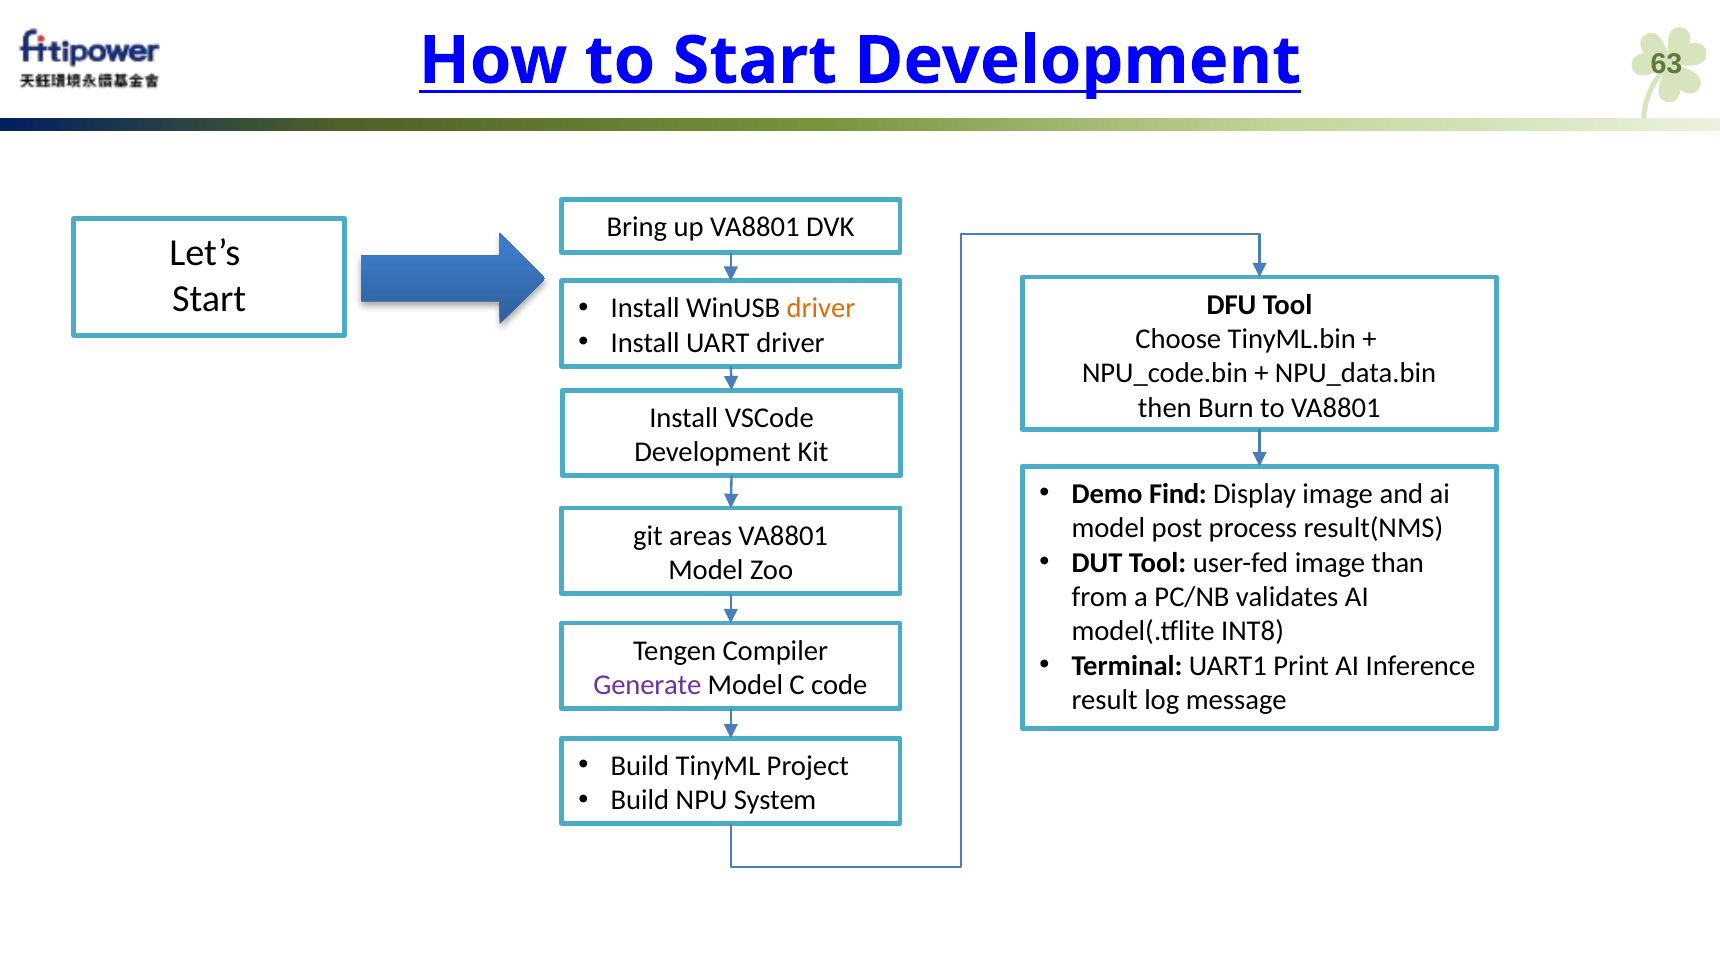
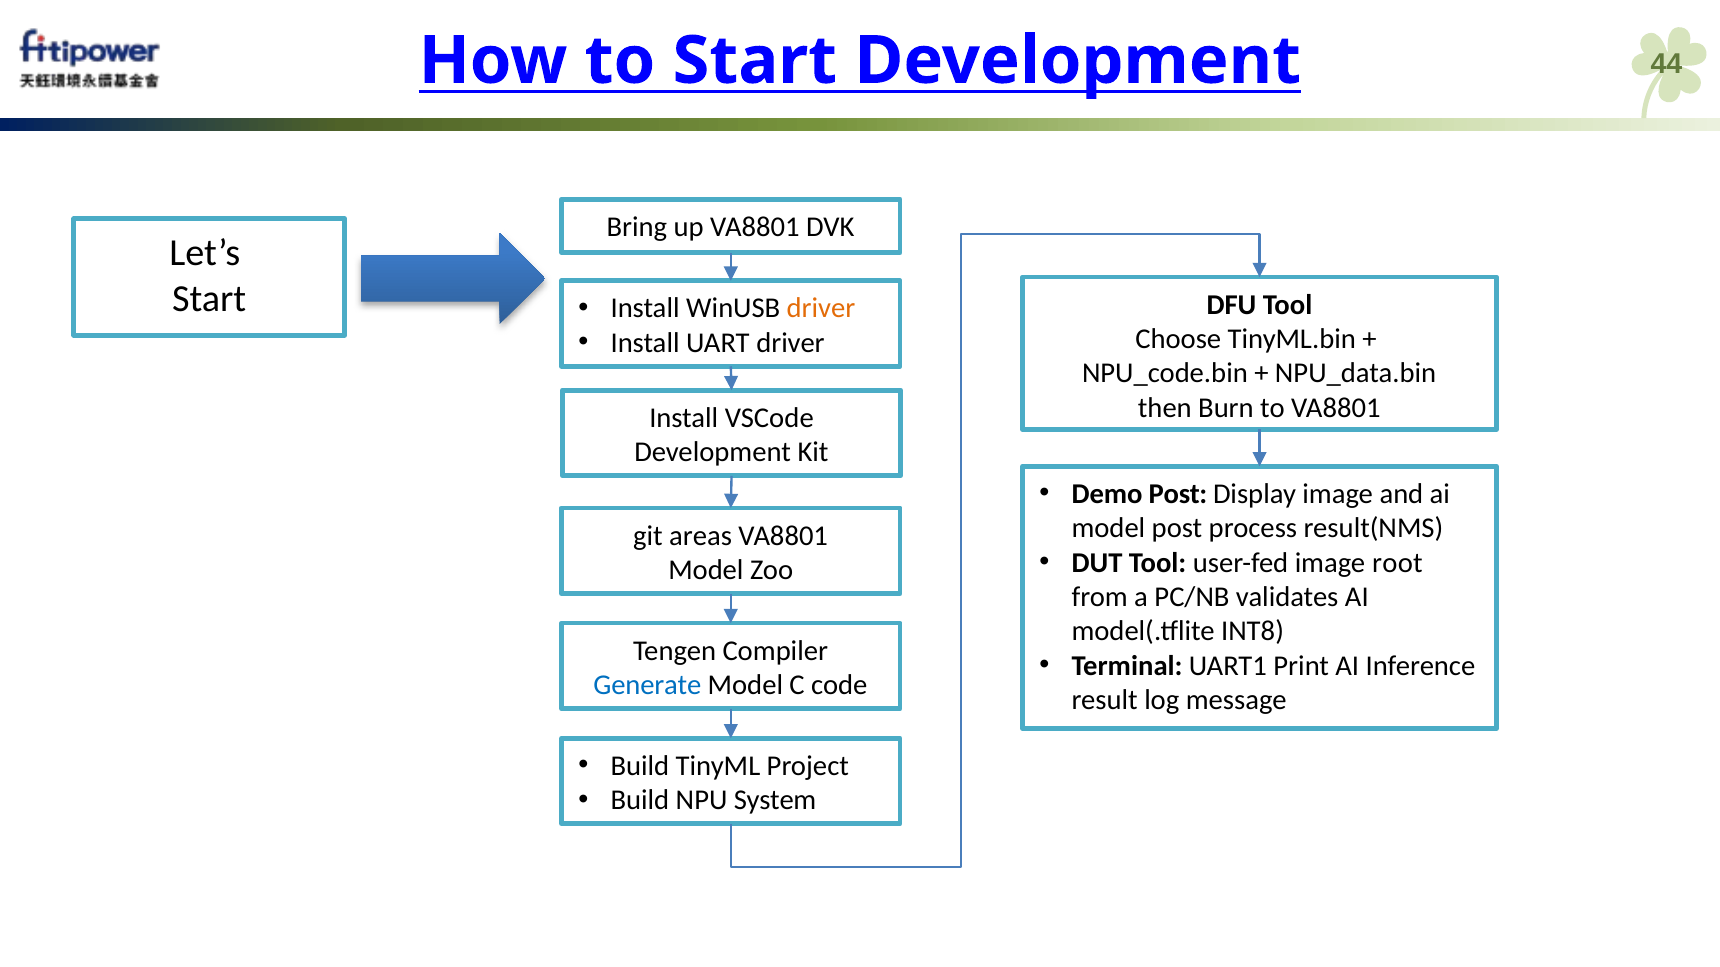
63: 63 -> 44 (1666, 64)
Demo Find: Find -> Post (1178, 494)
than: than -> root (1397, 563)
Generate colour: purple -> blue (647, 685)
